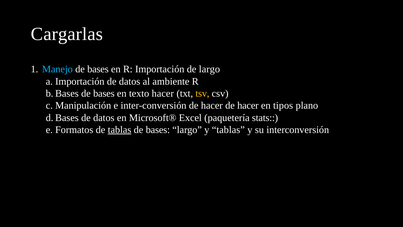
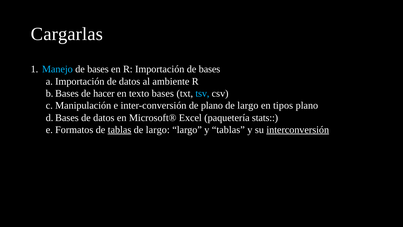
Importación de largo: largo -> bases (210, 69)
bases: bases -> hacer (104, 93)
texto hacer: hacer -> bases (163, 93)
tsv colour: yellow -> light blue (202, 93)
inter-conversión de hacer: hacer -> plano (212, 105)
hacer: hacer -> largo (248, 105)
bases: bases -> largo (158, 130)
interconversión underline: none -> present (298, 130)
